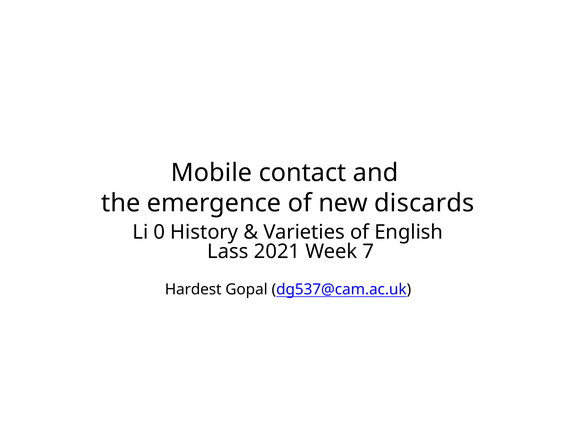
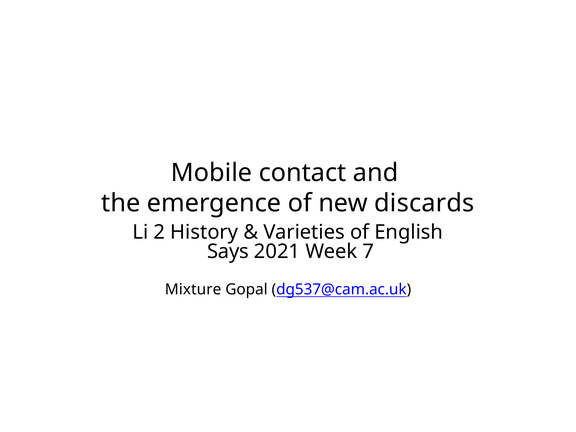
0: 0 -> 2 (159, 232)
Lass: Lass -> Says (228, 251)
Hardest: Hardest -> Mixture (193, 290)
